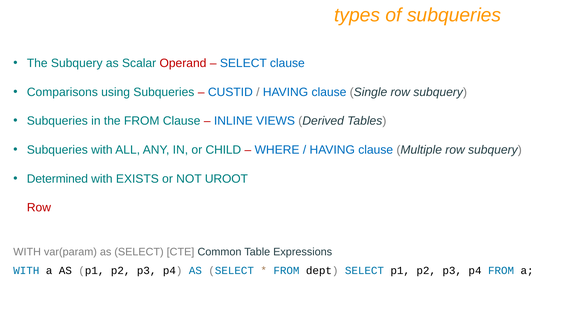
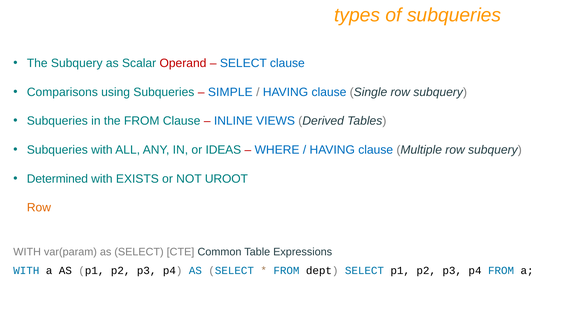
CUSTID: CUSTID -> SIMPLE (230, 92)
CHILD: CHILD -> IDEAS (223, 150)
Row colour: red -> orange (39, 208)
